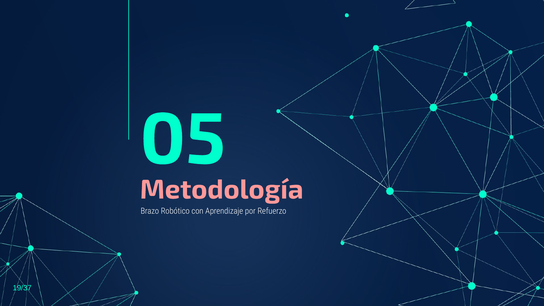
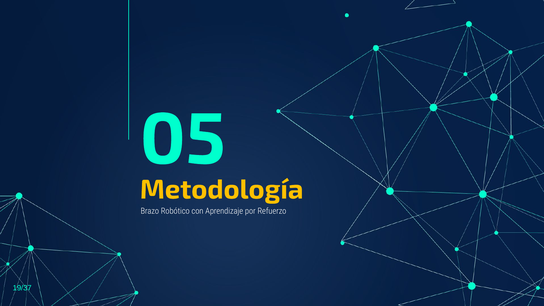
Metodología colour: pink -> yellow (222, 190)
